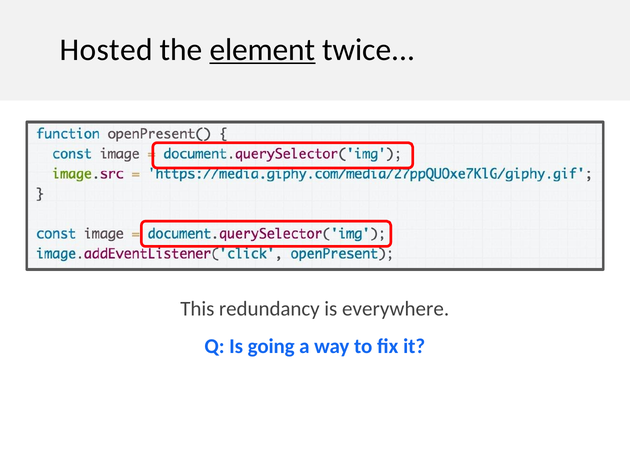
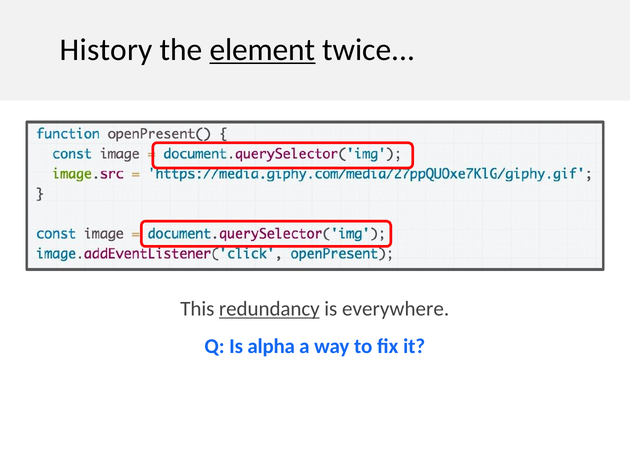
Hosted: Hosted -> History (106, 50)
redundancy underline: none -> present (269, 309)
going: going -> alpha (271, 346)
